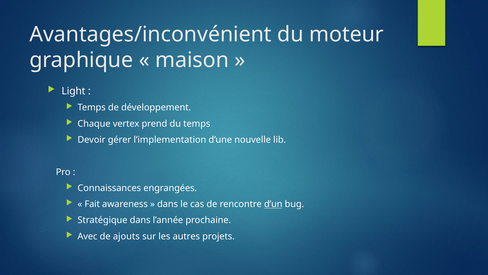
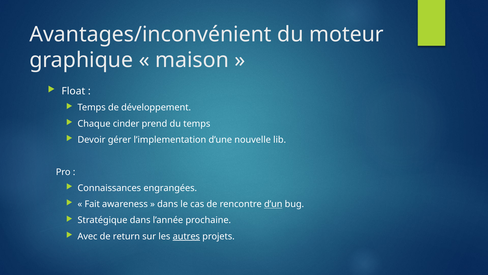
Light: Light -> Float (73, 91)
vertex: vertex -> cinder (126, 123)
ajouts: ajouts -> return (126, 236)
autres underline: none -> present (186, 236)
